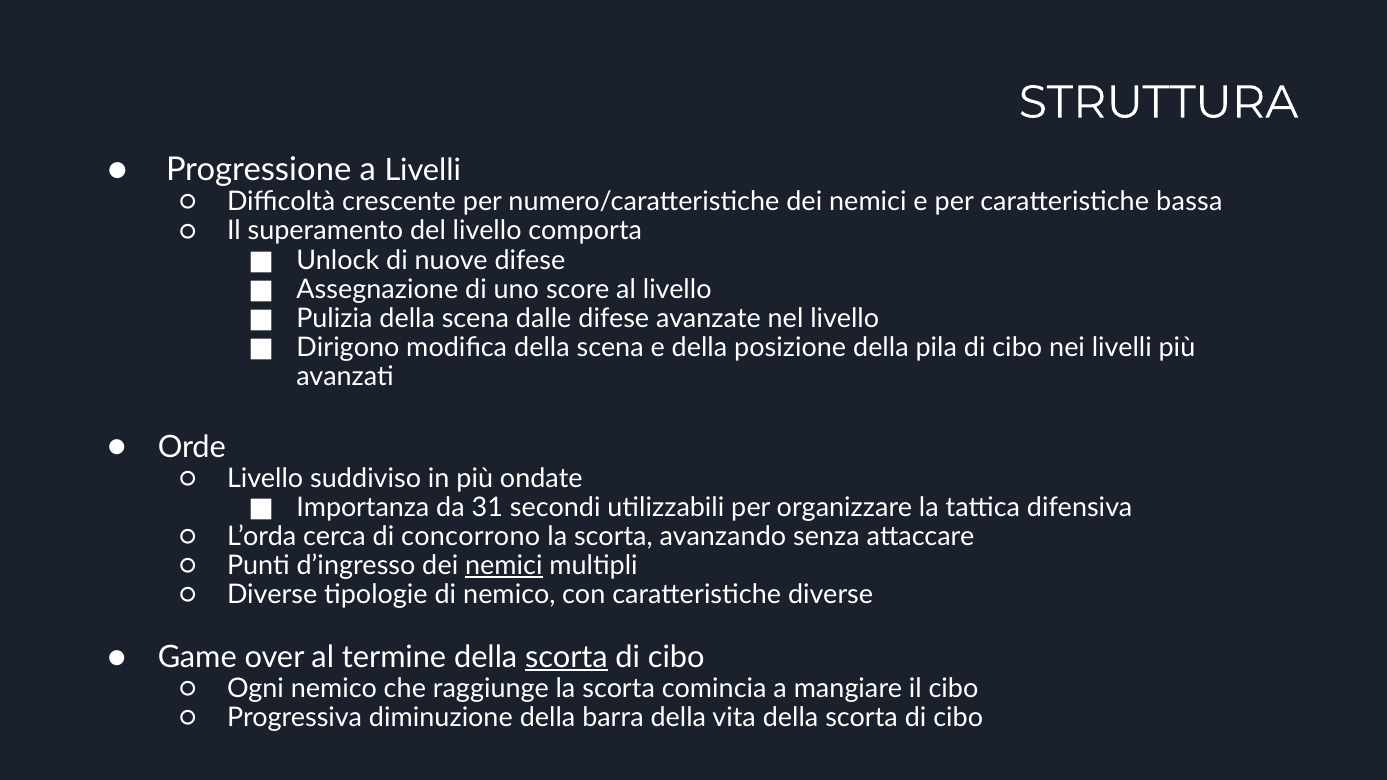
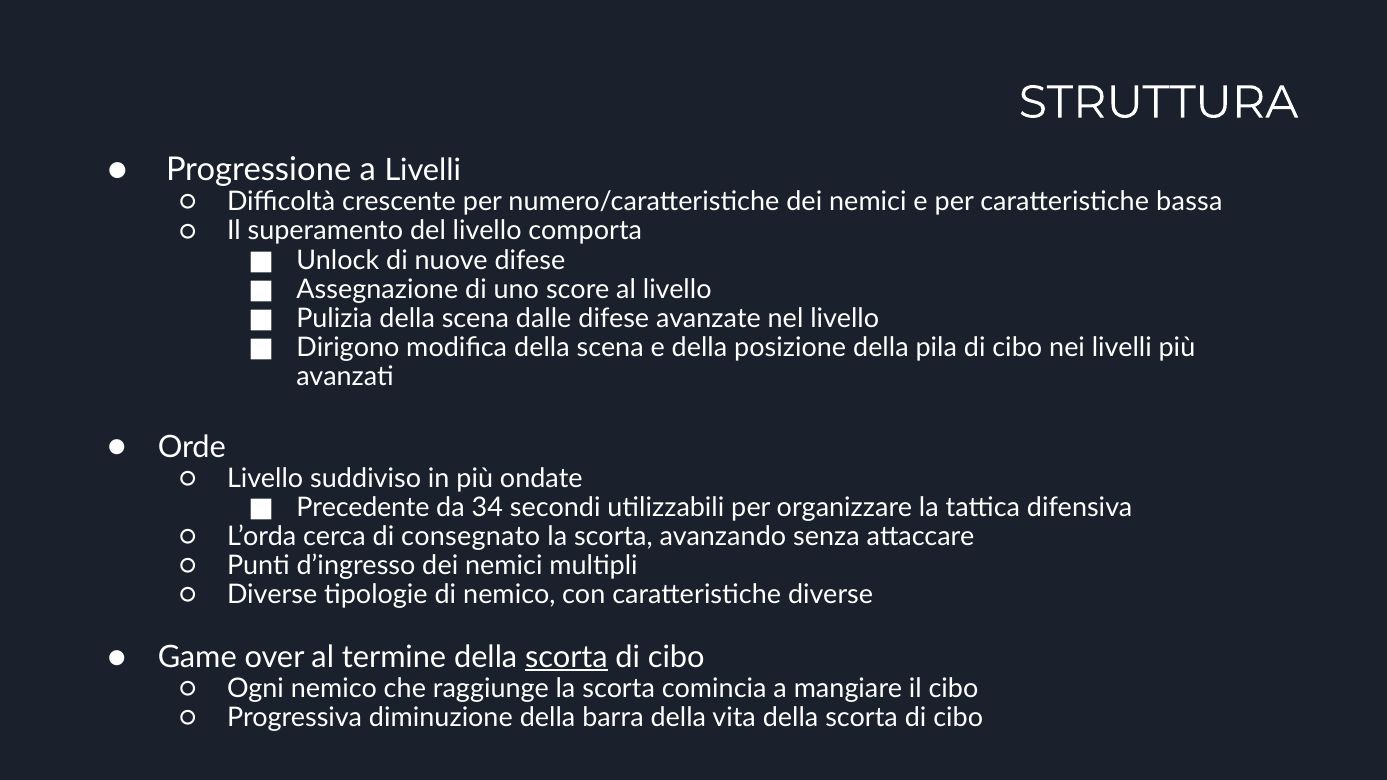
Importanza: Importanza -> Precedente (363, 507)
31: 31 -> 34 (487, 507)
concorrono: concorrono -> consegnato (471, 537)
nemici underline: present -> none (504, 566)
